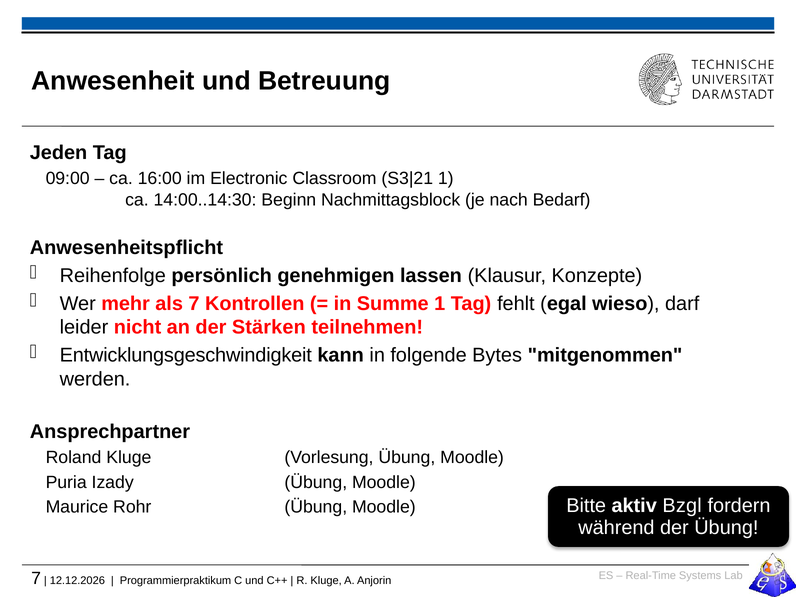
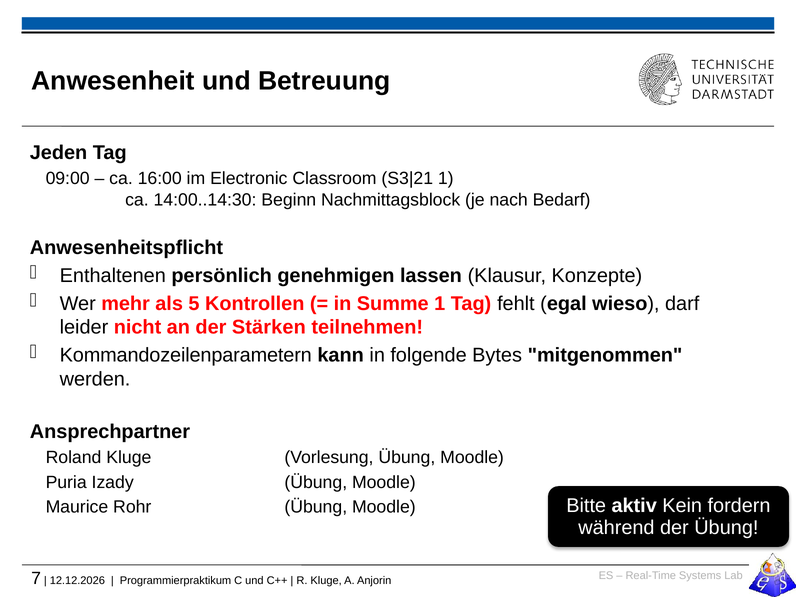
Reihenfolge: Reihenfolge -> Enthaltenen (113, 276)
als 7: 7 -> 5 (194, 303)
Entwicklungsgeschwindigkeit: Entwicklungsgeschwindigkeit -> Kommandozeilenparametern (186, 355)
Bzgl: Bzgl -> Kein (682, 505)
